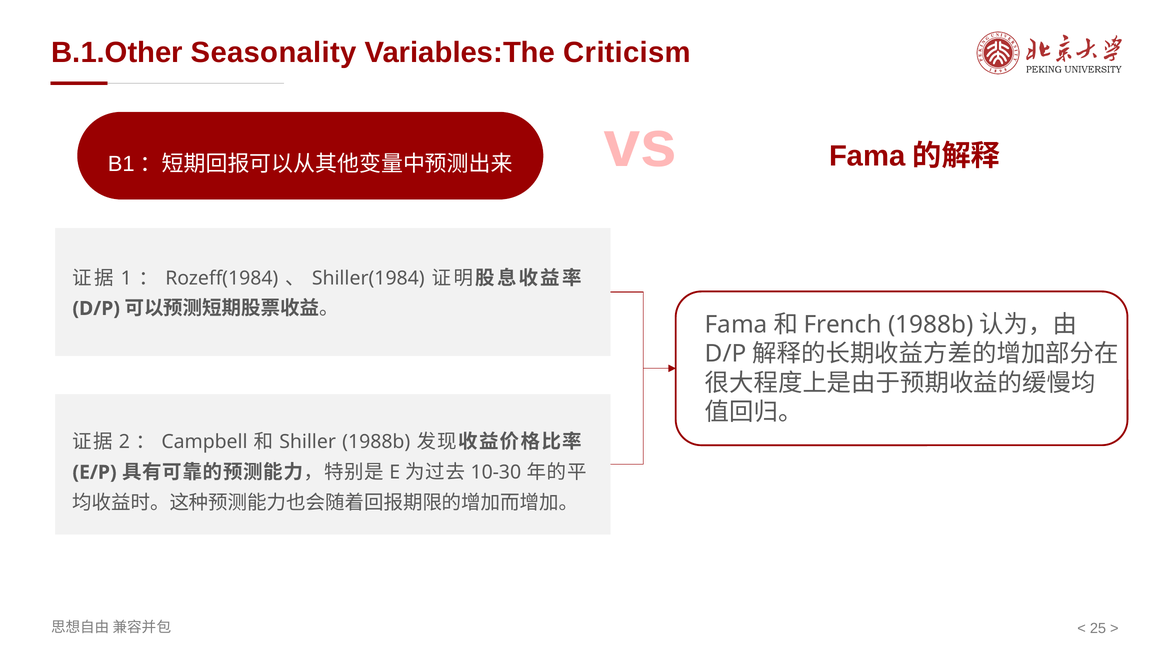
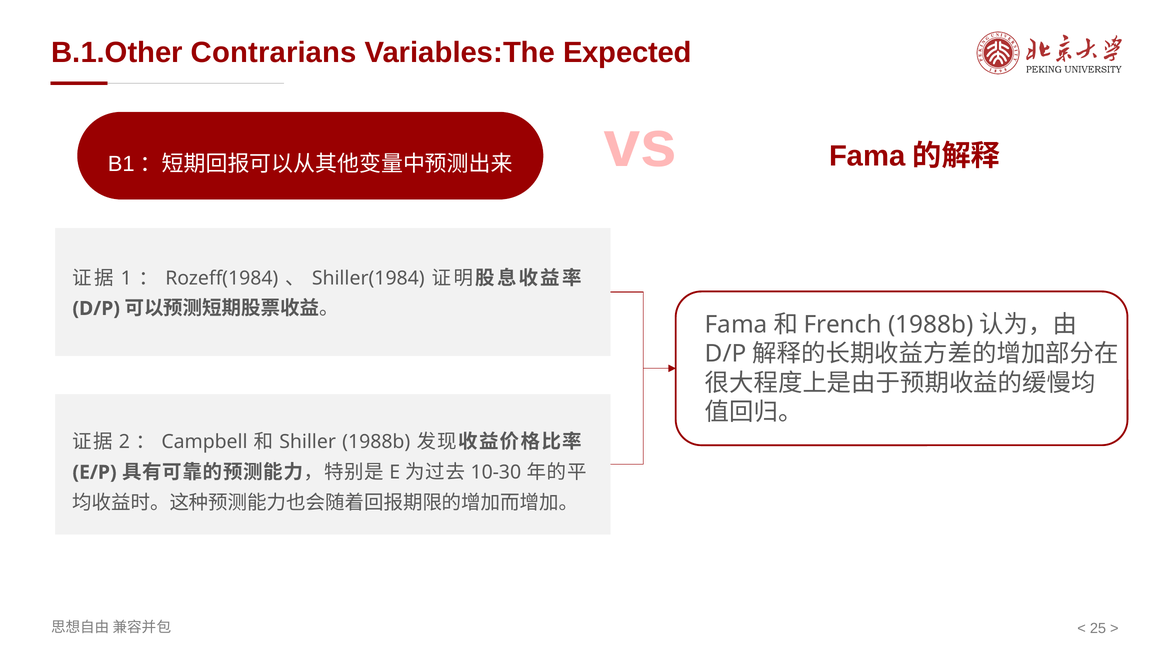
Seasonality: Seasonality -> Contrarians (274, 53)
Criticism: Criticism -> Expected (627, 53)
